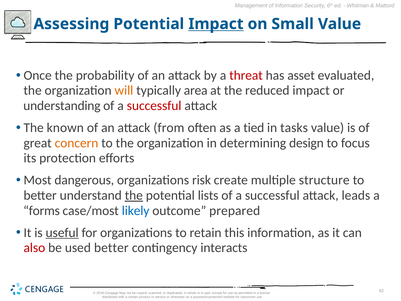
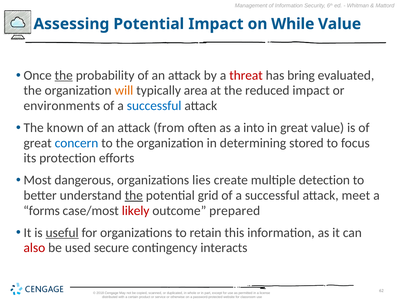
Impact underline: present -> none (216, 24)
Small: Small -> While (293, 24)
the underline: none -> present (64, 75)
asset: asset -> bring (301, 75)
understanding: understanding -> environments (62, 106)
successful colour: red -> blue (154, 106)
tied: tied -> into (254, 128)
in tasks: tasks -> great (294, 128)
concern colour: orange -> blue (76, 143)
design: design -> stored (306, 143)
risk: risk -> lies (201, 180)
structure: structure -> detection (324, 180)
lists: lists -> grid (208, 195)
leads: leads -> meet (356, 195)
likely colour: blue -> red (136, 210)
used better: better -> secure (111, 248)
